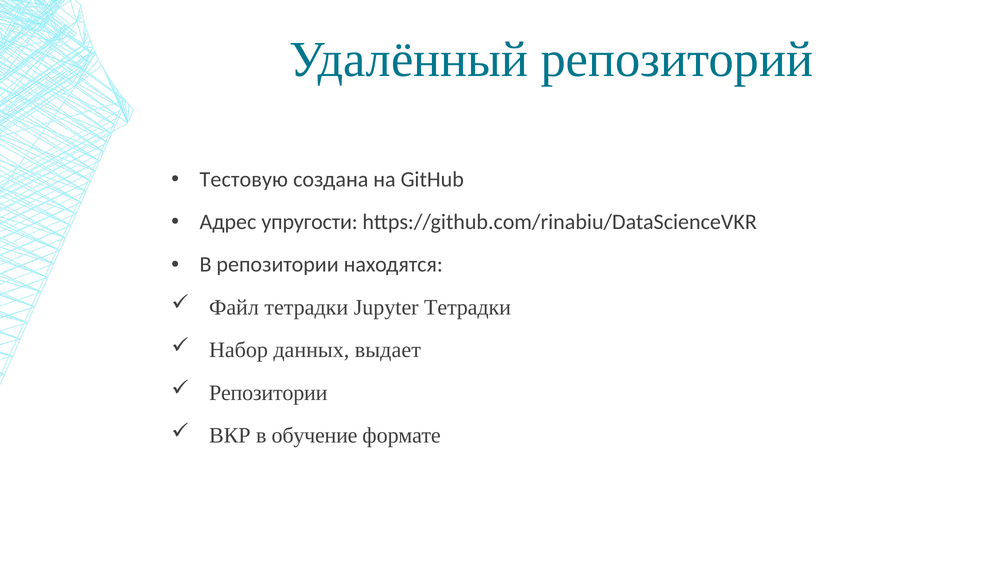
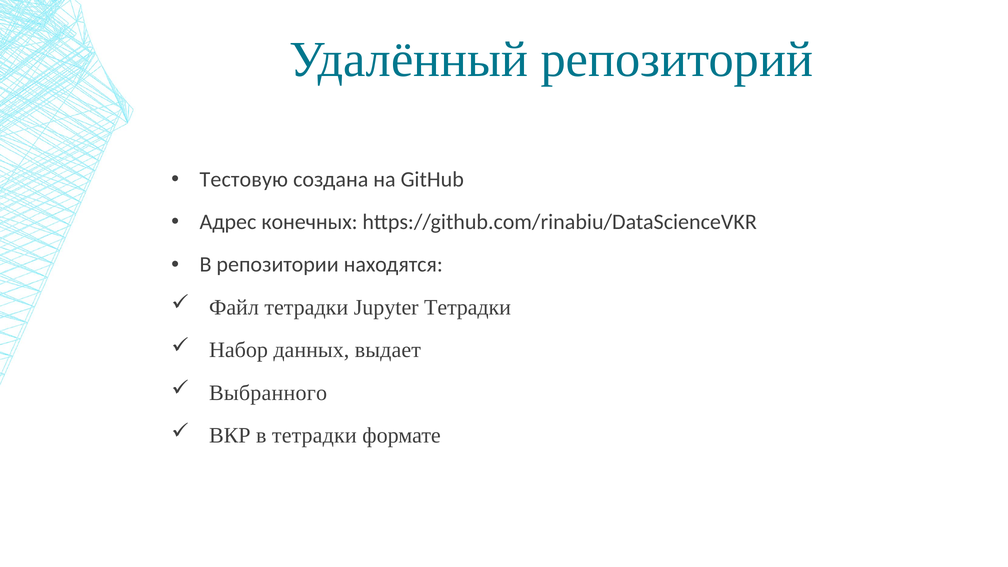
упругости: упругости -> конечных (310, 222)
Репозитории: Репозитории -> Выбранного (268, 393)
в обучение: обучение -> тетрадки (314, 436)
